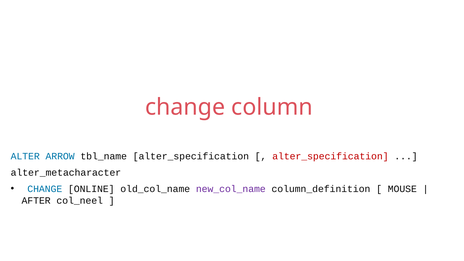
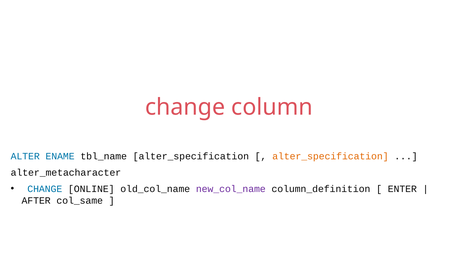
ARROW: ARROW -> ENAME (60, 156)
alter_specification colour: red -> orange (330, 156)
MOUSE: MOUSE -> ENTER (402, 189)
col_neel: col_neel -> col_same (80, 201)
